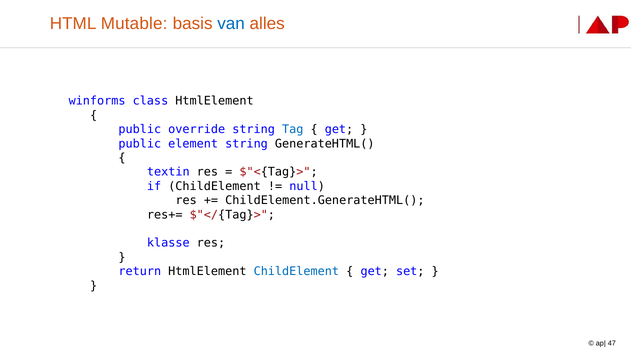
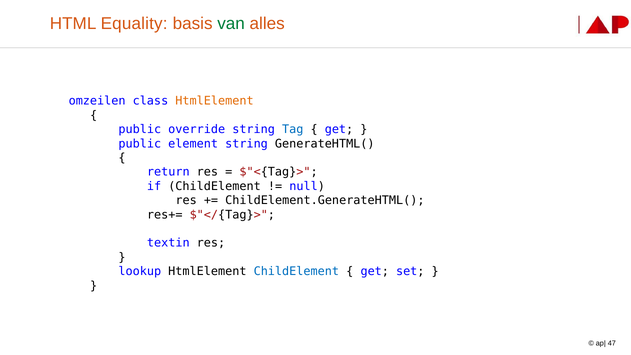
Mutable: Mutable -> Equality (134, 24)
van colour: blue -> green (231, 24)
winforms: winforms -> omzeilen (97, 101)
HtmlElement colour: black -> orange (215, 101)
textin: textin -> return (168, 172)
klasse: klasse -> textin (168, 243)
return: return -> lookup (140, 271)
